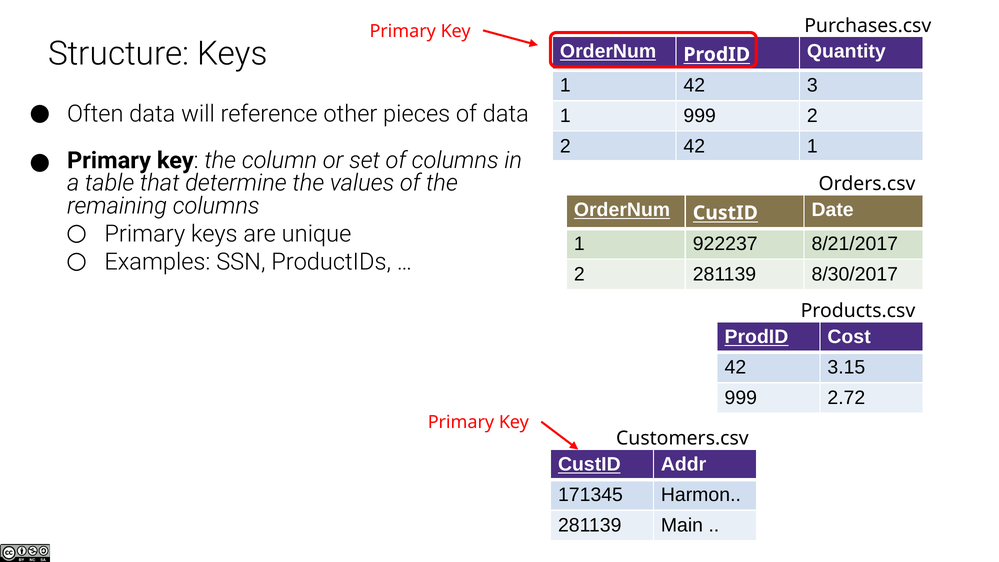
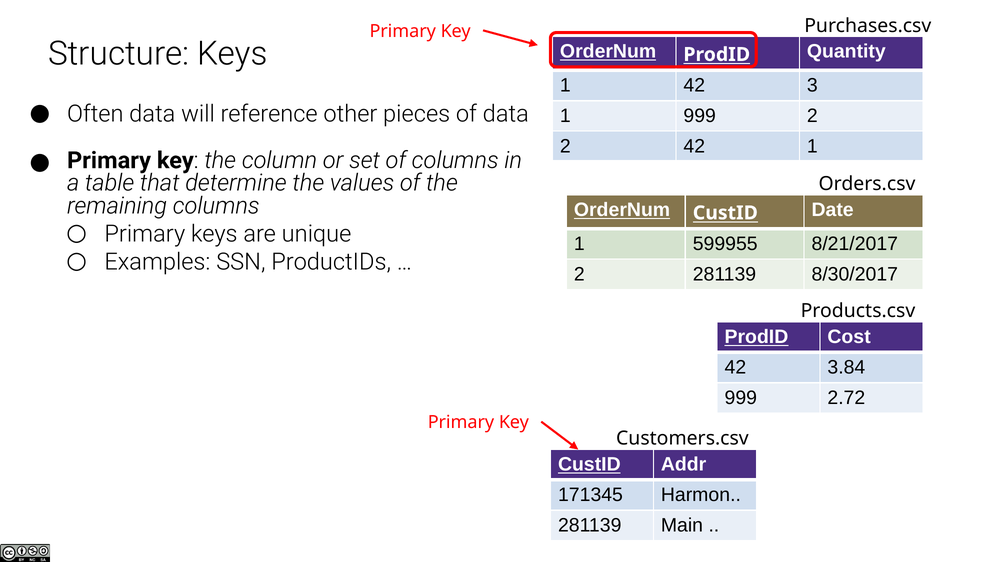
922237: 922237 -> 599955 (725, 244)
3.15: 3.15 -> 3.84 (846, 367)
